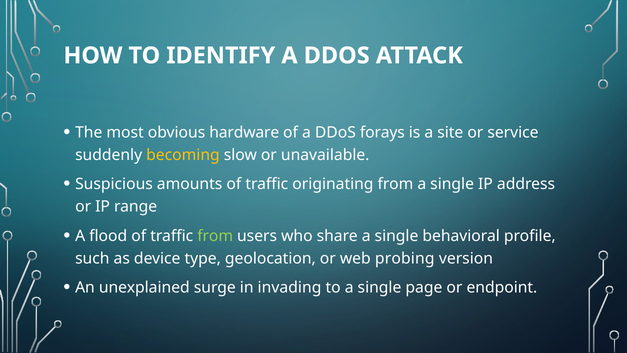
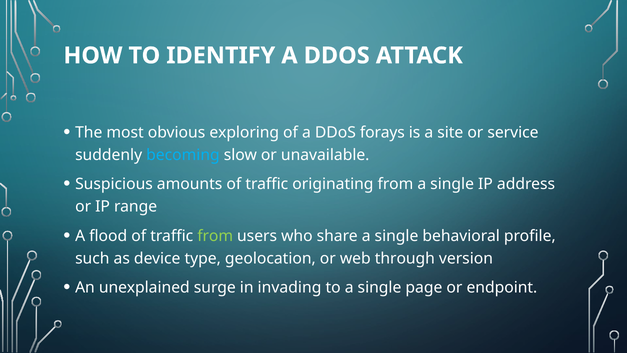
hardware: hardware -> exploring (244, 132)
becoming colour: yellow -> light blue (183, 155)
probing: probing -> through (405, 258)
